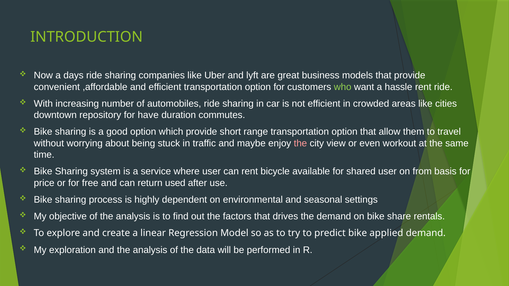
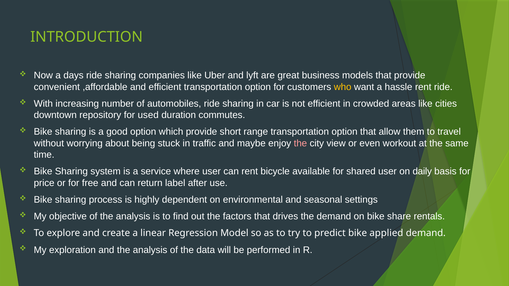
who colour: light green -> yellow (343, 87)
have: have -> used (148, 115)
from: from -> daily (422, 172)
used: used -> label (175, 183)
